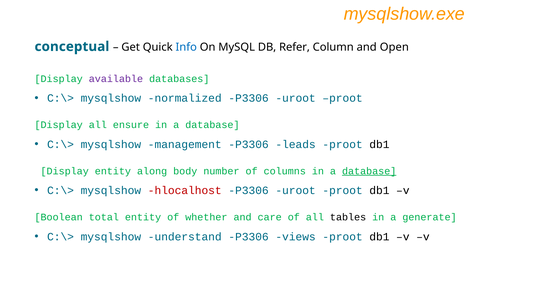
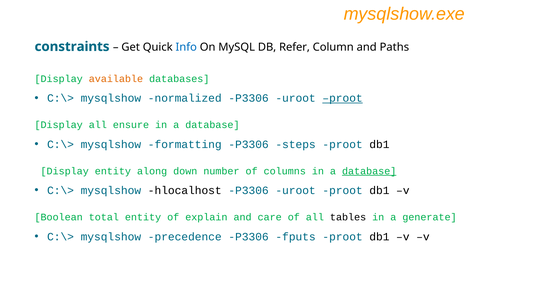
conceptual: conceptual -> constraints (72, 47)
Open: Open -> Paths (394, 47)
available colour: purple -> orange (116, 79)
proot underline: none -> present (343, 98)
management: management -> formatting (185, 145)
leads: leads -> steps (296, 145)
body: body -> down (185, 171)
hlocalhost colour: red -> black (185, 191)
whether: whether -> explain (206, 218)
understand: understand -> precedence (185, 237)
views: views -> fputs (296, 237)
